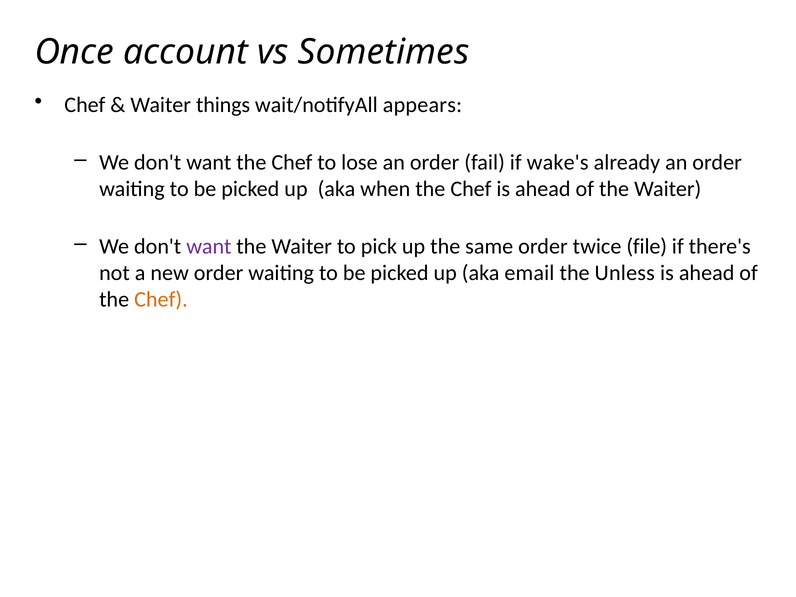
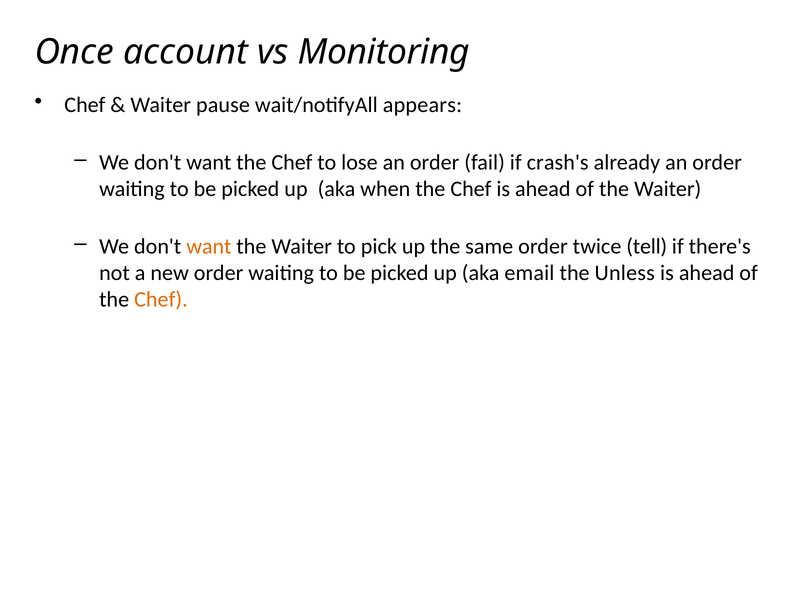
Sometimes: Sometimes -> Monitoring (384, 52)
things: things -> pause (223, 105)
wake's: wake's -> crash's (558, 163)
want colour: purple -> orange (209, 247)
file: file -> tell (647, 247)
